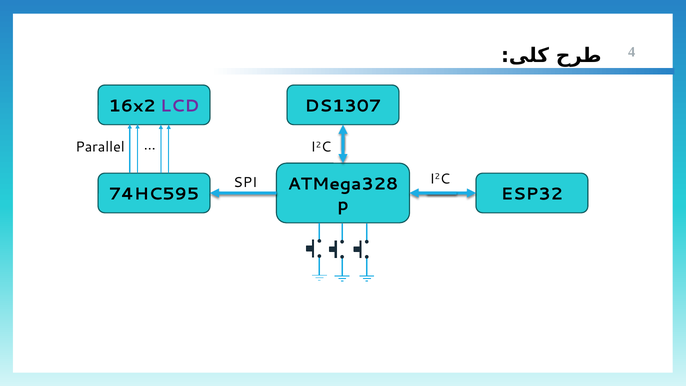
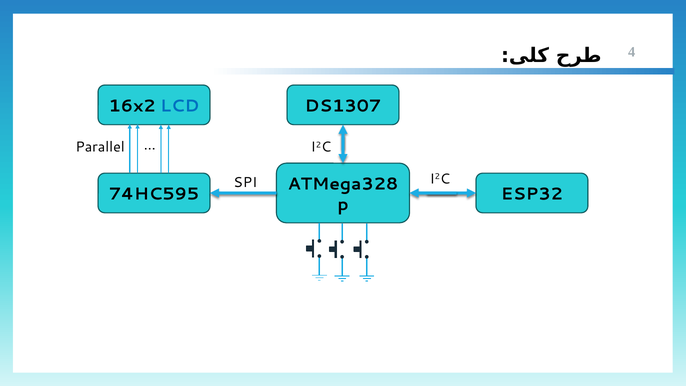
LCD colour: purple -> blue (180, 106)
